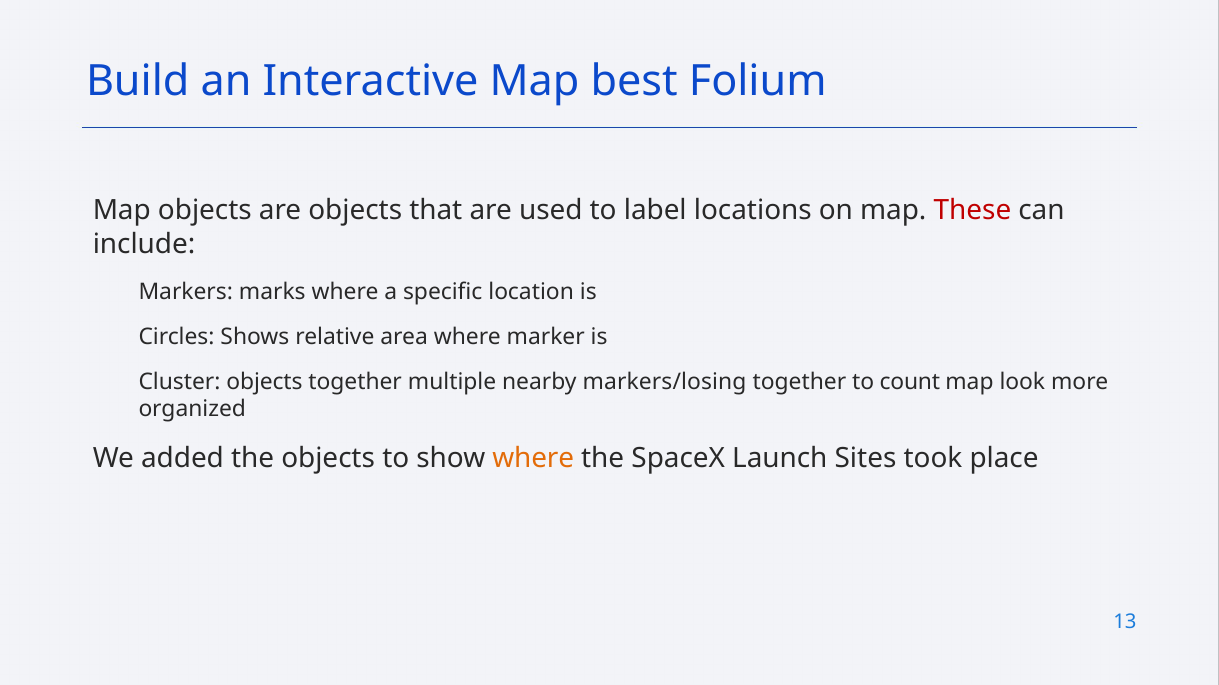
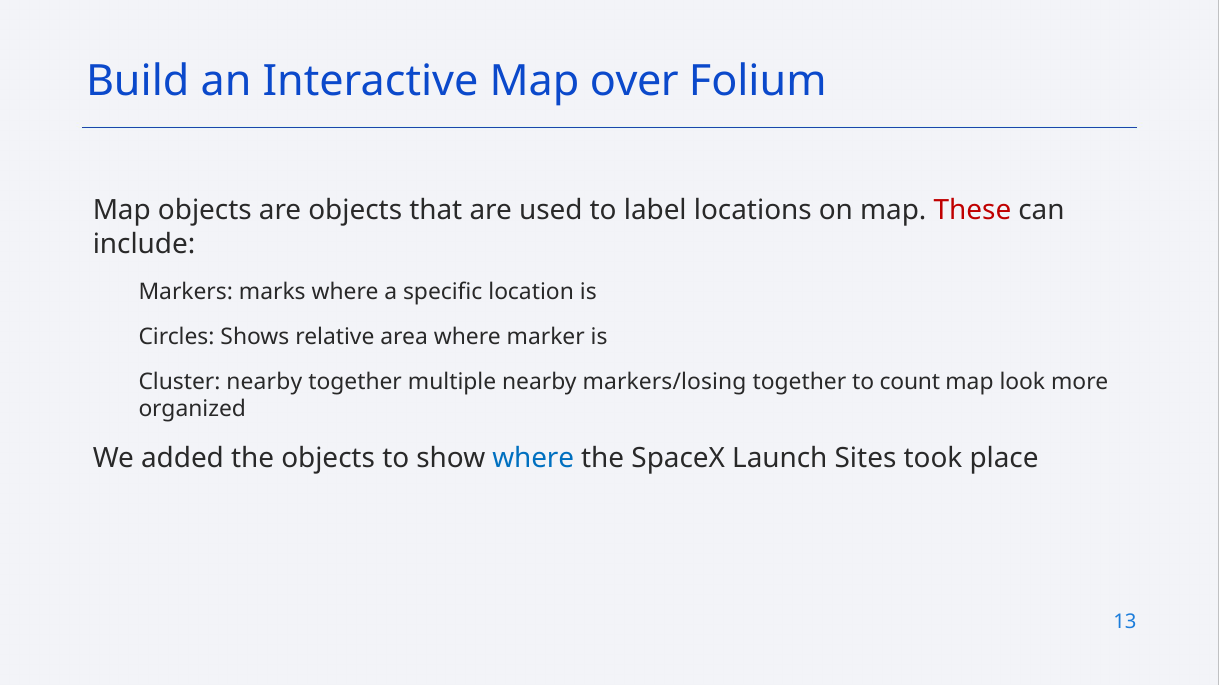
best: best -> over (634, 81)
Cluster objects: objects -> nearby (264, 382)
where colour: orange -> blue (533, 458)
